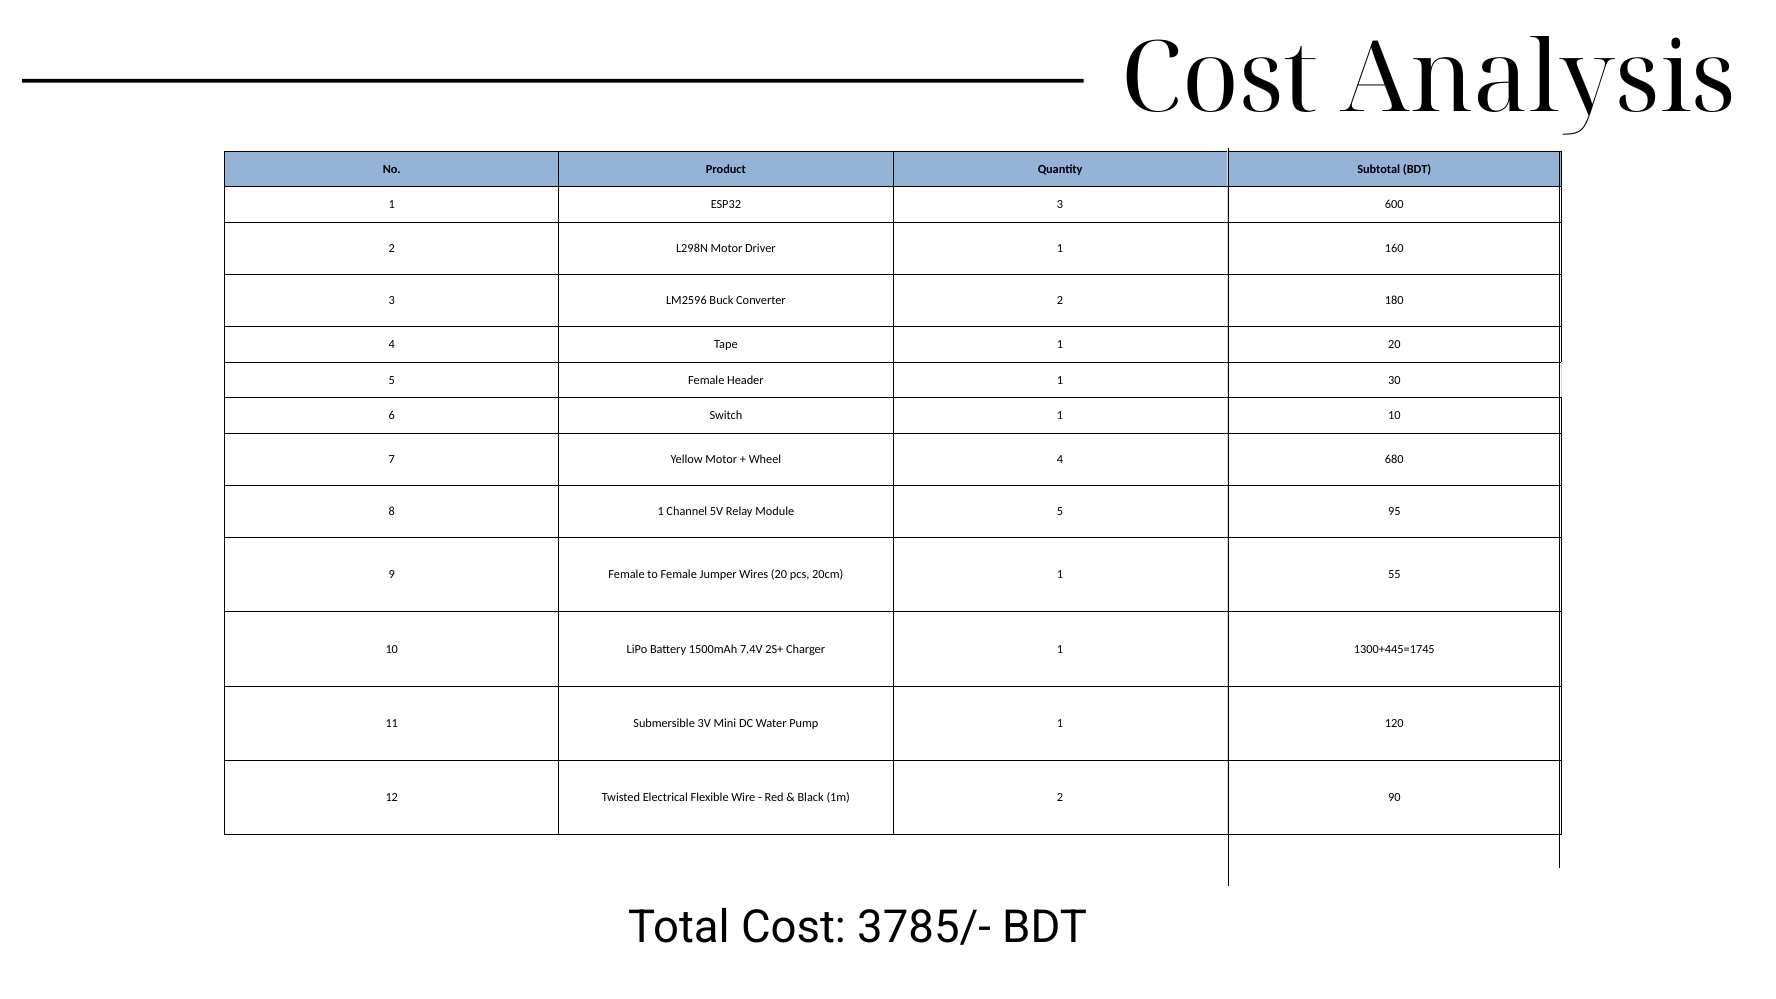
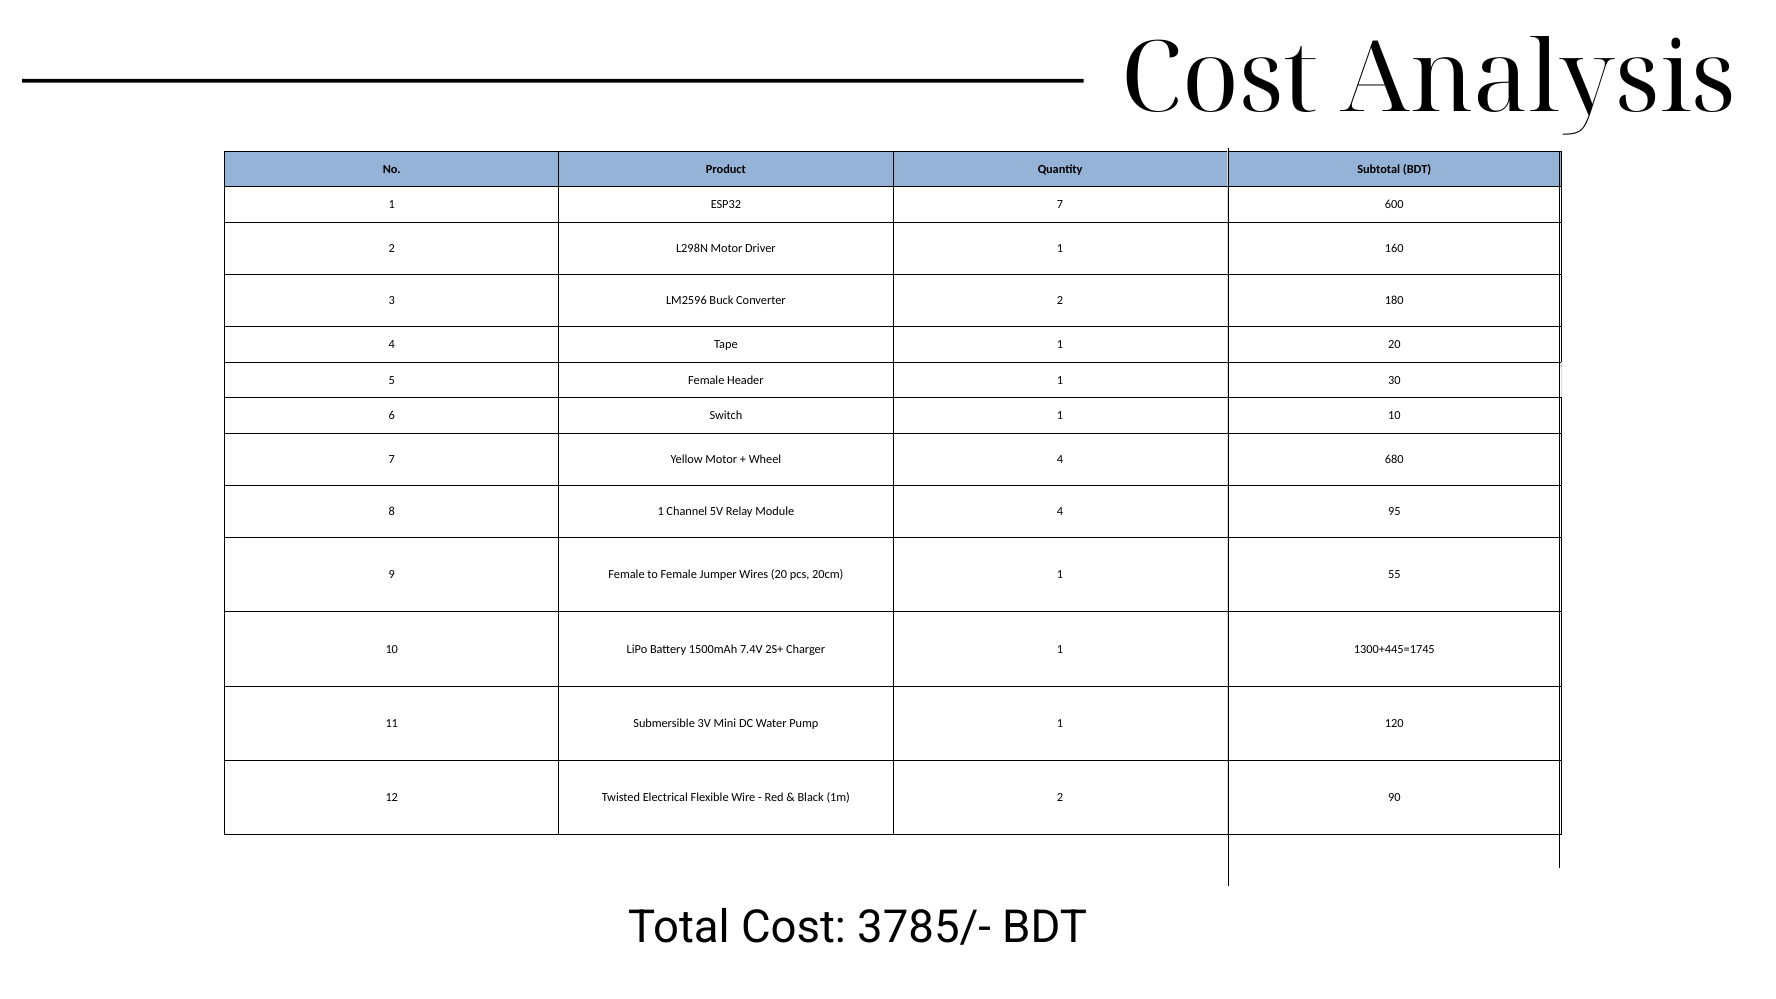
ESP32 3: 3 -> 7 (1060, 205)
Module 5: 5 -> 4 (1060, 512)
